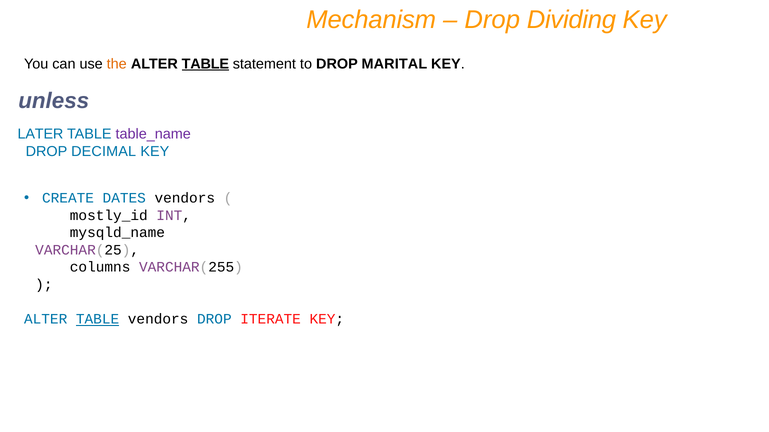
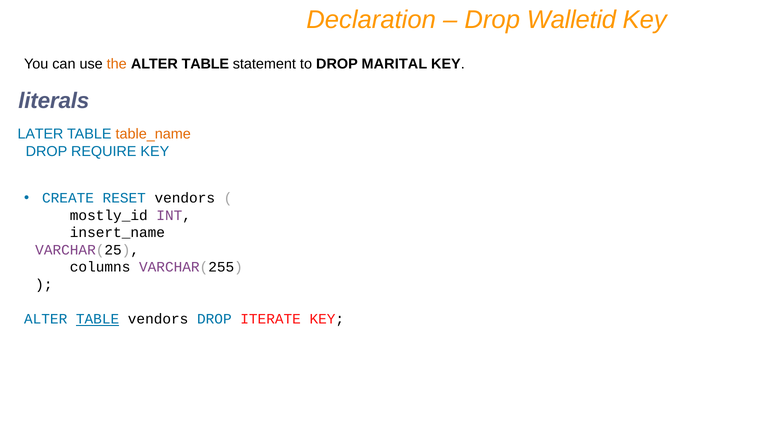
Mechanism: Mechanism -> Declaration (371, 20)
Dividing: Dividing -> Walletid (571, 20)
TABLE underline: present -> none (205, 64)
unless: unless -> literals (54, 101)
table_name colour: purple -> orange (153, 134)
DECIMAL: DECIMAL -> REQUIRE (104, 151)
DATES: DATES -> RESET (124, 198)
mysqld_name: mysqld_name -> insert_name (117, 233)
